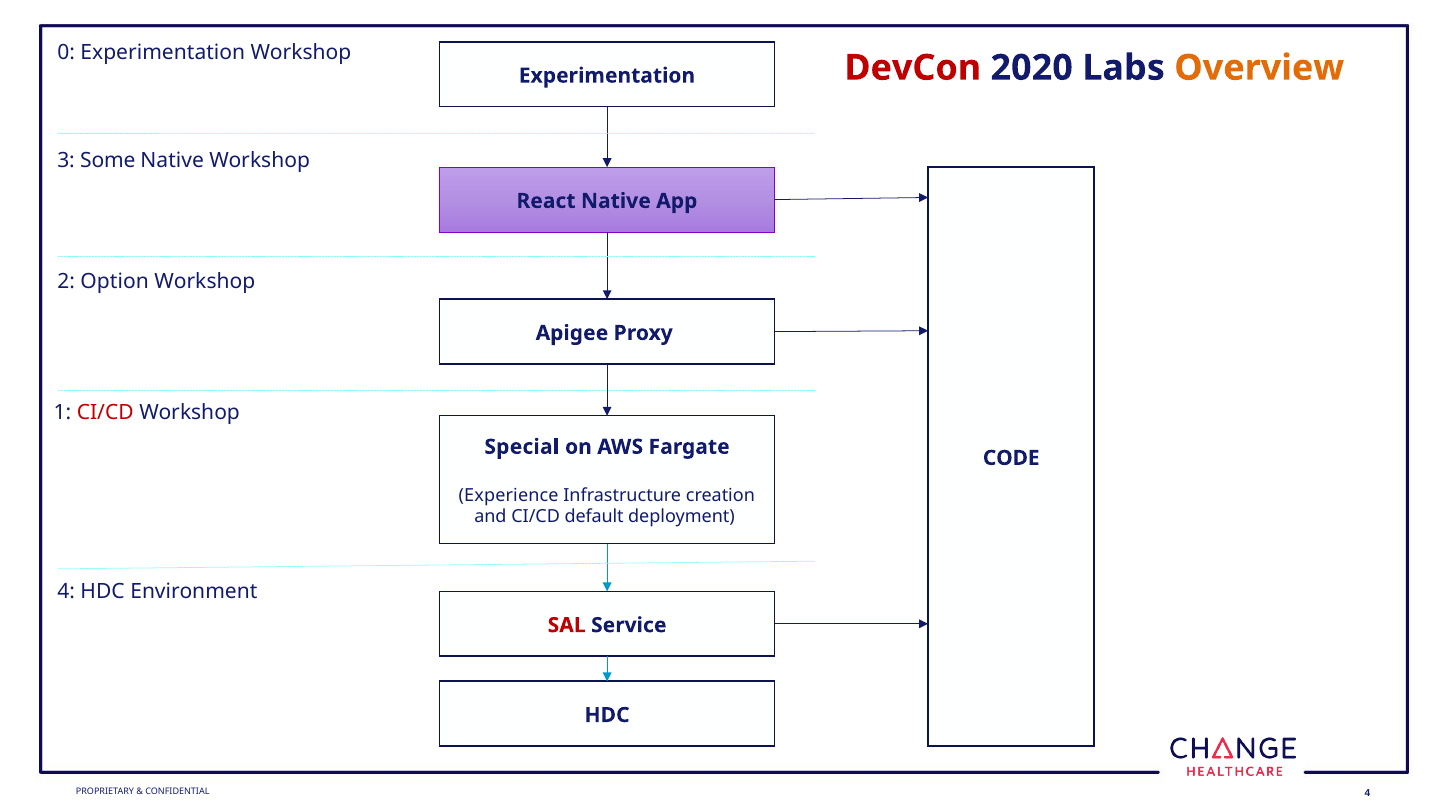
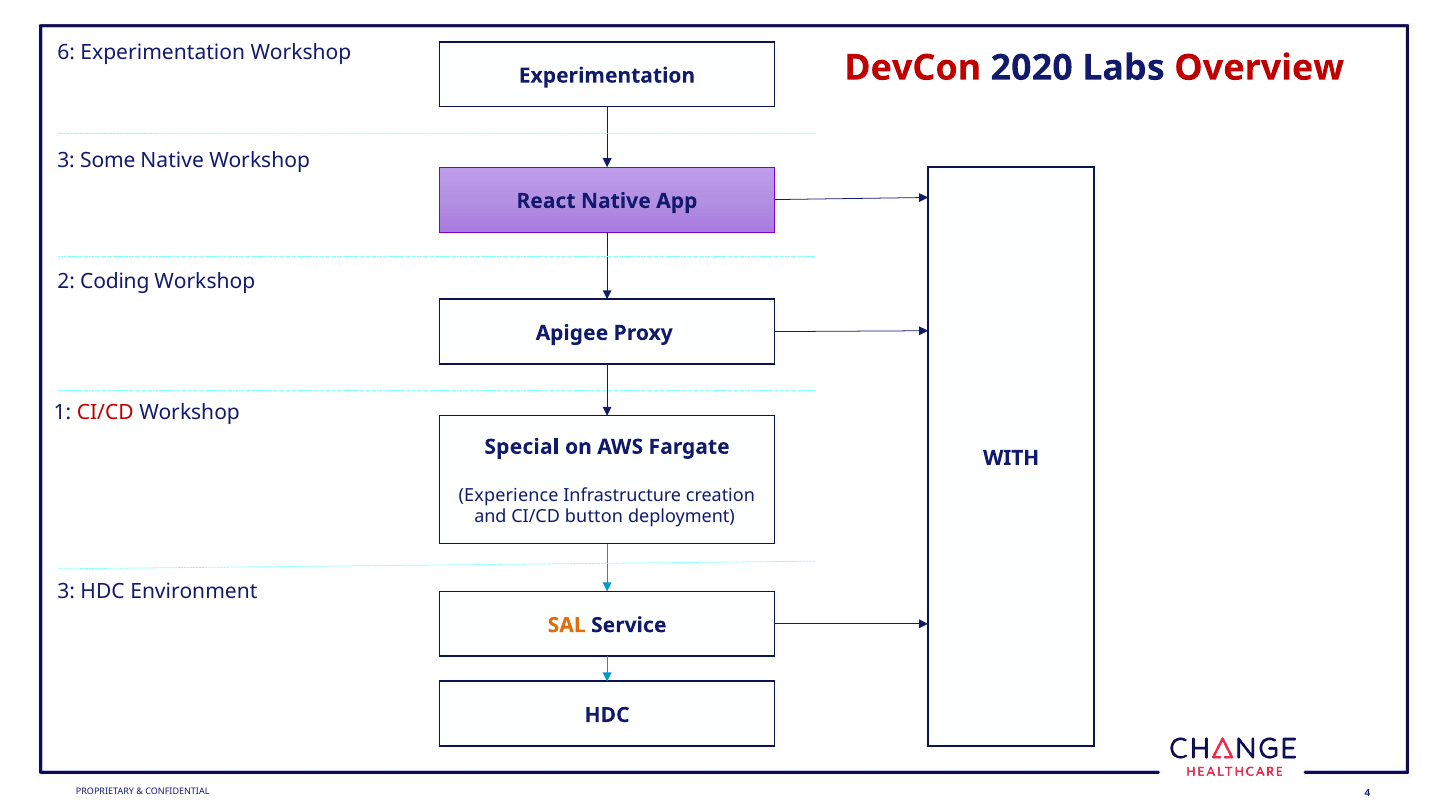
0: 0 -> 6 (66, 52)
Overview colour: orange -> red (1259, 68)
Option: Option -> Coding (115, 282)
CODE: CODE -> WITH (1011, 458)
default: default -> button (594, 517)
4: 4 -> 3 (66, 592)
SAL colour: red -> orange (567, 626)
